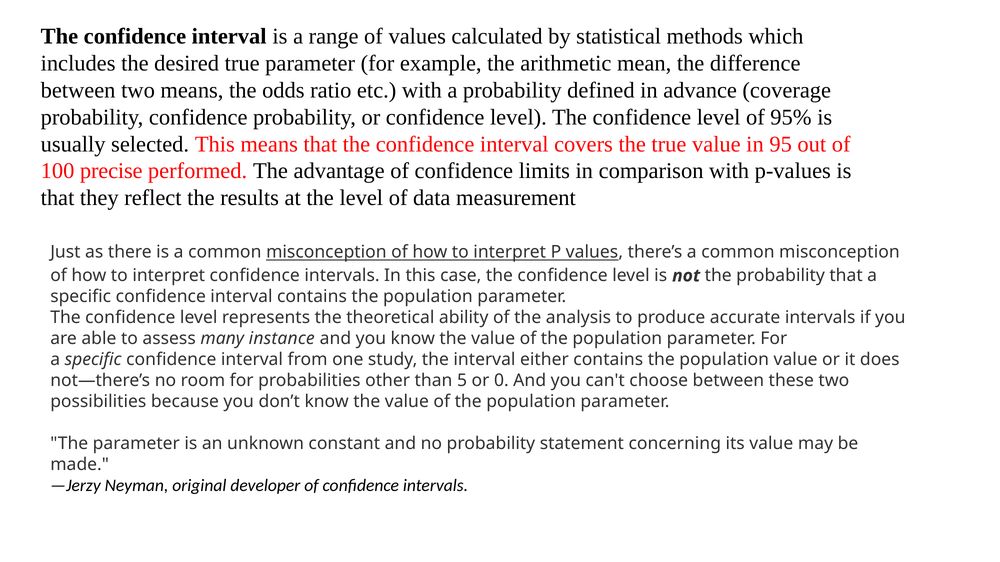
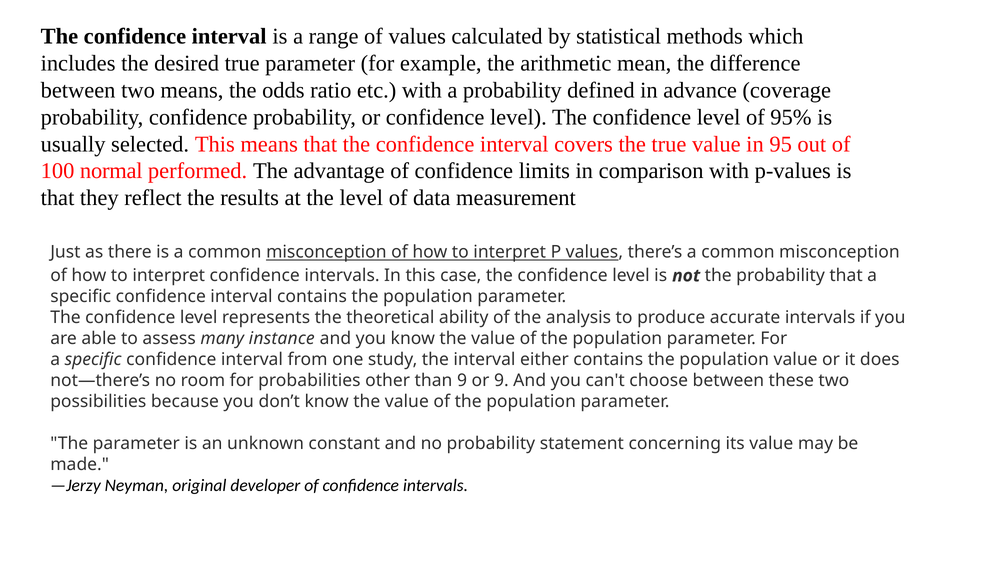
precise: precise -> normal (111, 171)
than 5: 5 -> 9 (462, 381)
or 0: 0 -> 9 (501, 381)
